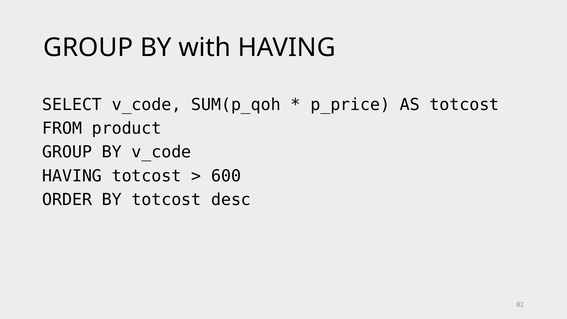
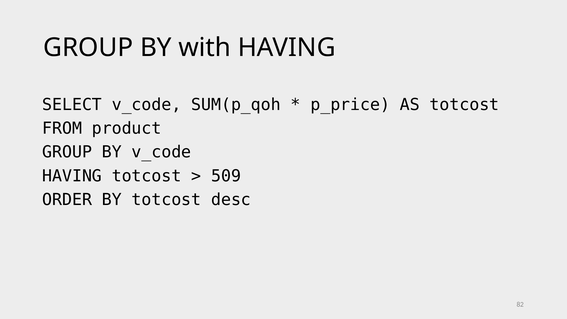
600: 600 -> 509 (226, 176)
